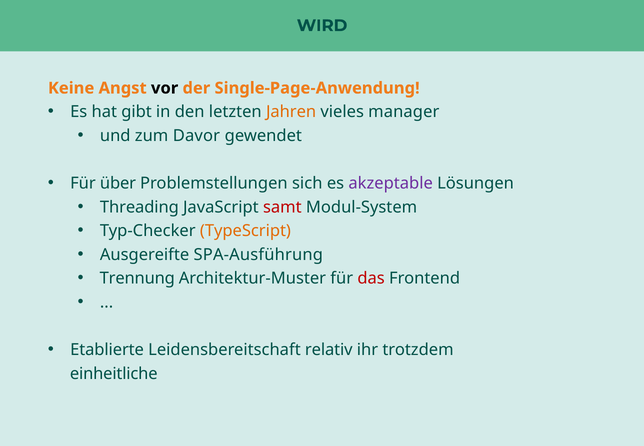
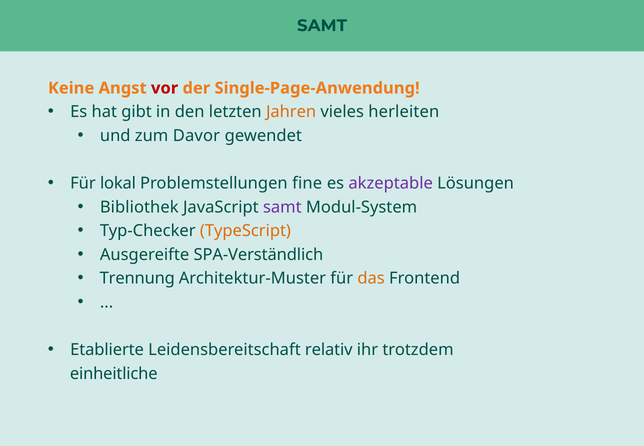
WIRD: WIRD -> SAMT (322, 26)
vor colour: black -> red (165, 88)
manager: manager -> herleiten (404, 112)
über: über -> lokal (118, 183)
sich: sich -> fine (307, 183)
Threading: Threading -> Bibliothek (139, 207)
samt colour: red -> purple (282, 207)
SPA-Ausführung: SPA-Ausführung -> SPA-Verständlich (258, 255)
das colour: red -> orange (371, 278)
